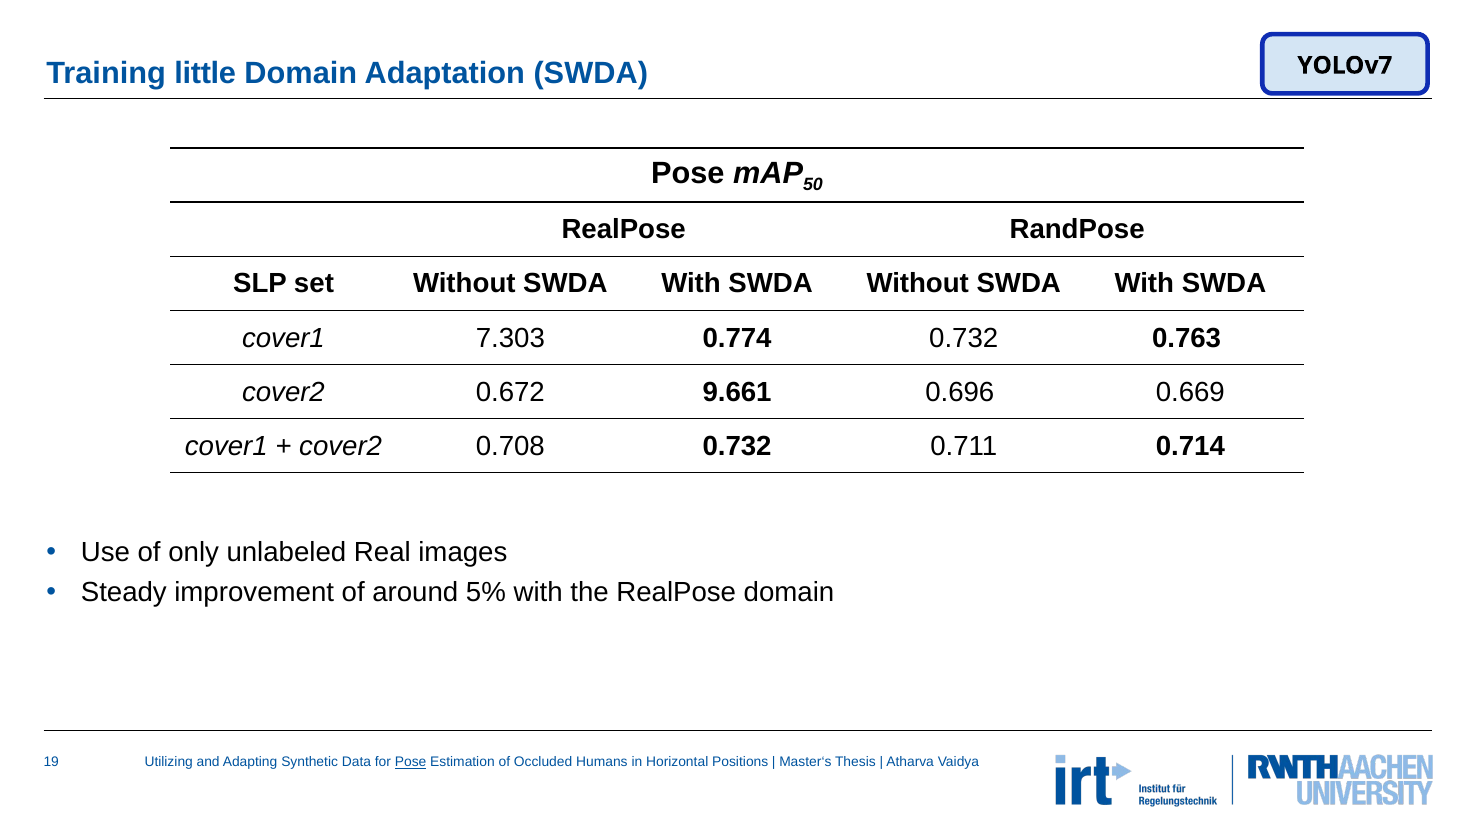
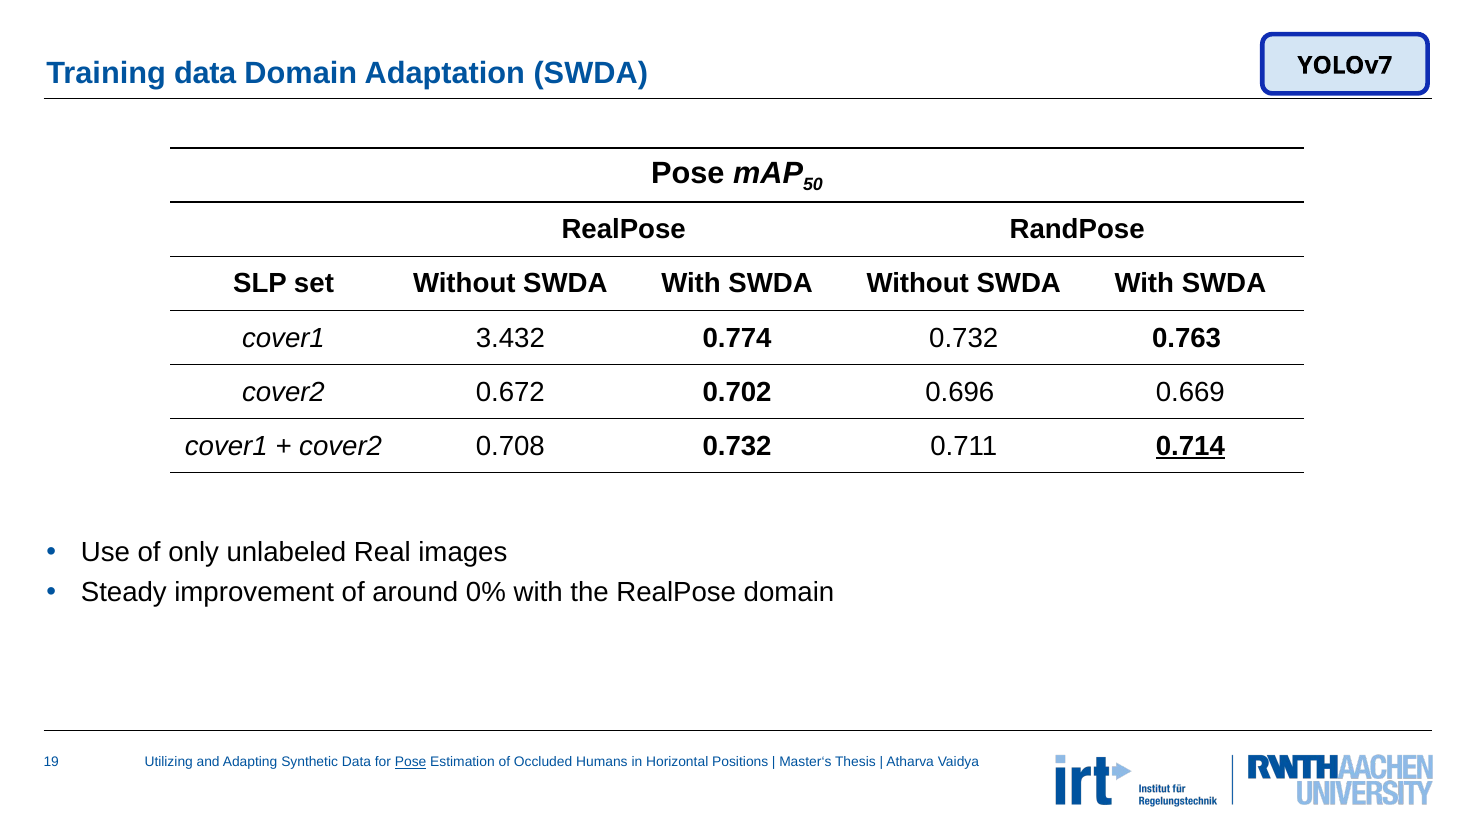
Training little: little -> data (205, 73)
7.303: 7.303 -> 3.432 (510, 338)
9.661: 9.661 -> 0.702 (737, 392)
0.714 underline: none -> present (1190, 446)
5%: 5% -> 0% (486, 593)
